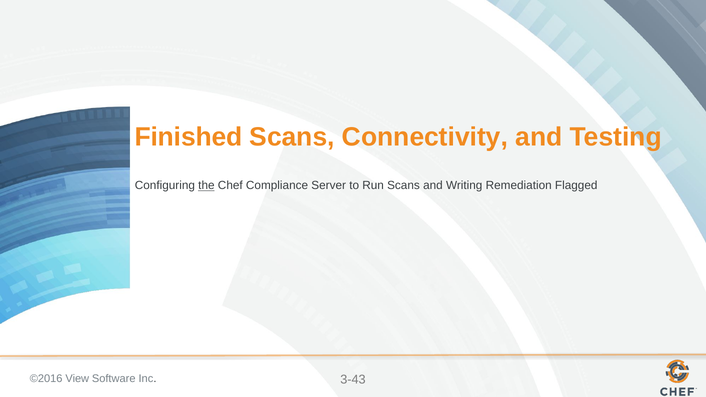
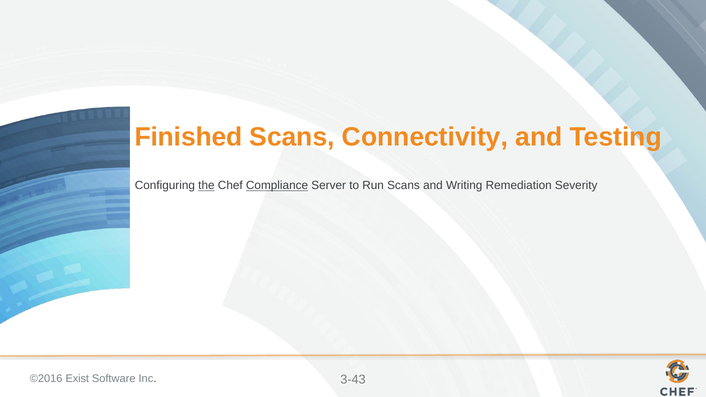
Compliance underline: none -> present (277, 186)
Flagged: Flagged -> Severity (576, 186)
View: View -> Exist (77, 379)
